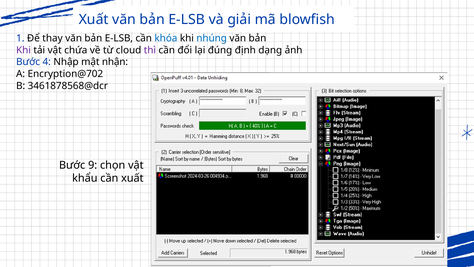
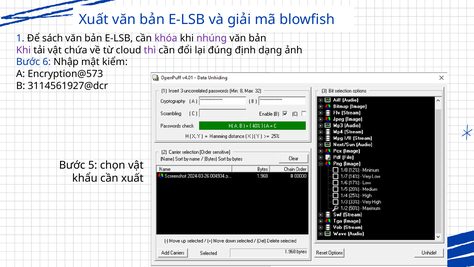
thay: thay -> sách (53, 38)
khóa colour: blue -> purple (166, 38)
nhúng colour: blue -> purple (212, 38)
4: 4 -> 6 (47, 62)
nhận: nhận -> kiểm (115, 62)
Encryption@702: Encryption@702 -> Encryption@573 (65, 74)
3461878568@dcr: 3461878568@dcr -> 3114561927@dcr (68, 86)
9: 9 -> 5 (93, 165)
